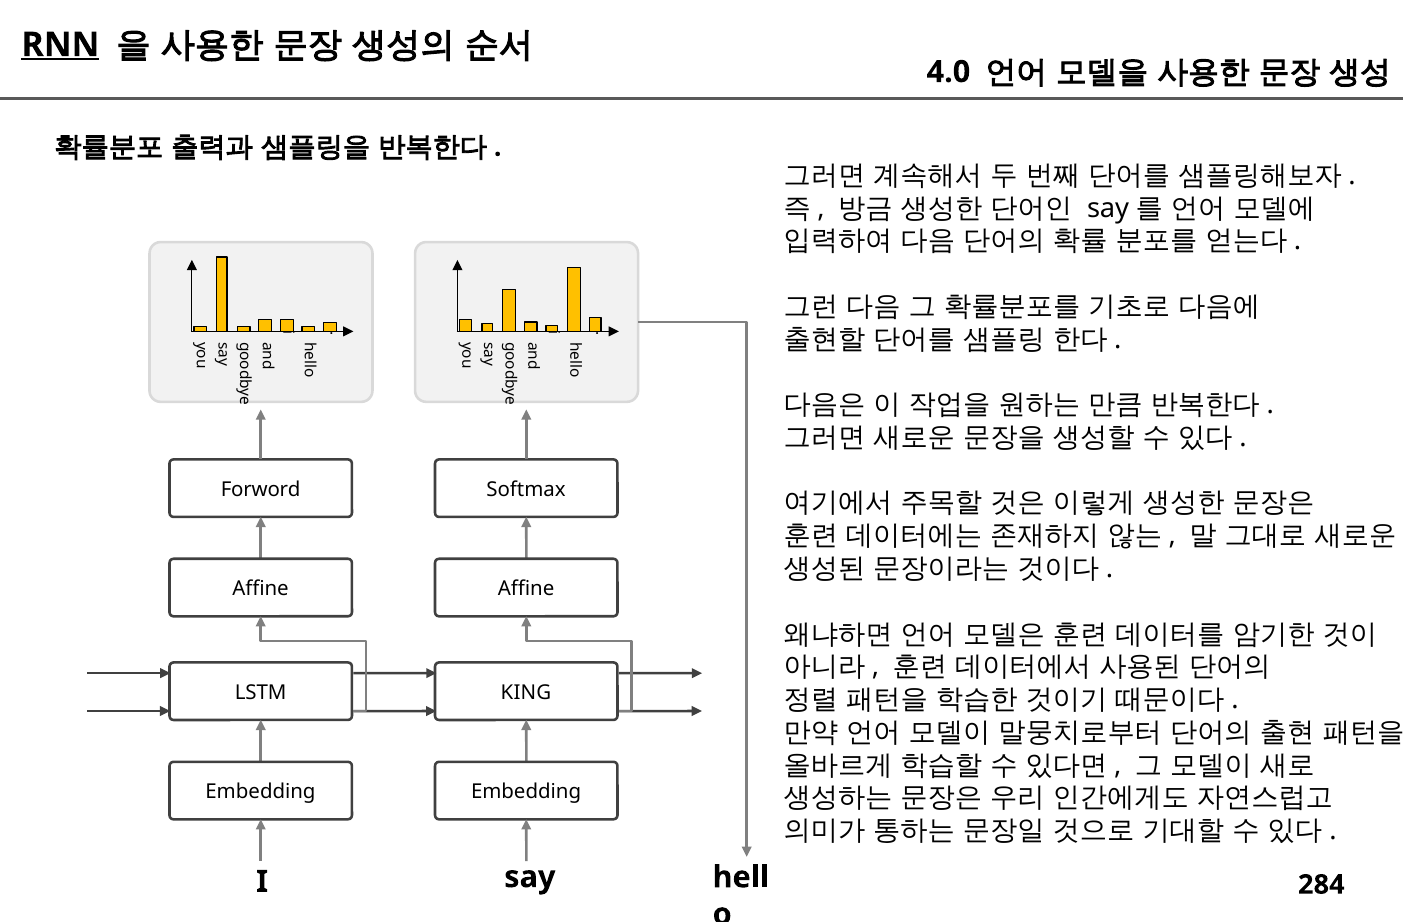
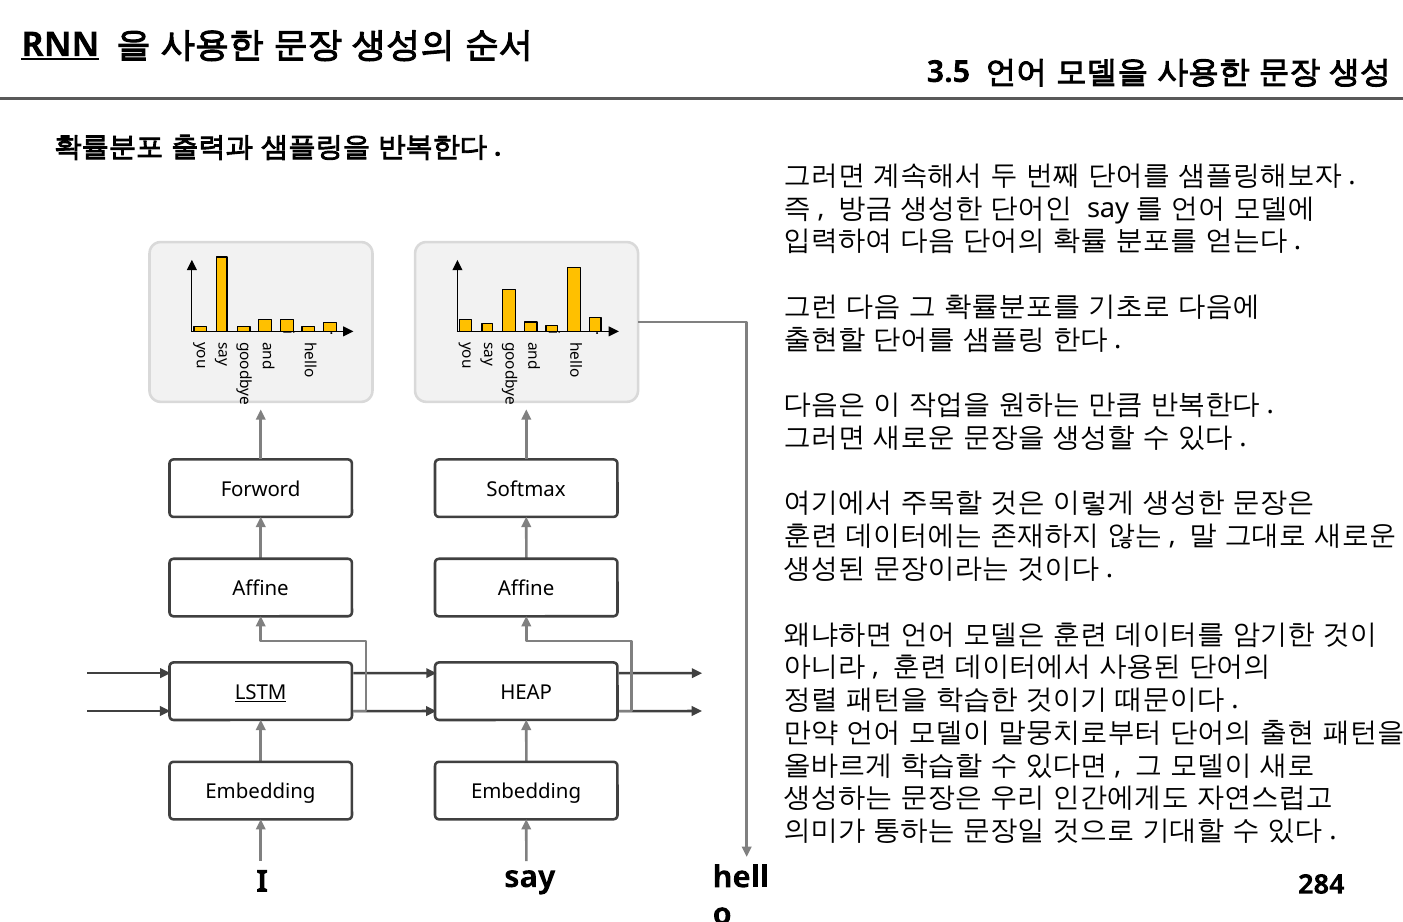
4.0: 4.0 -> 3.5 (948, 72)
LSTM underline: none -> present (261, 692)
KING: KING -> HEAP (526, 692)
